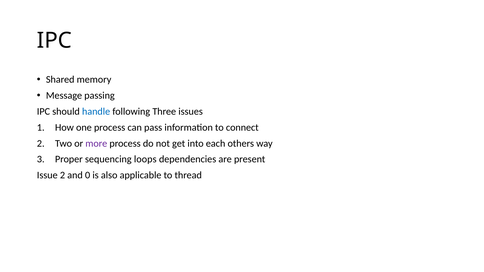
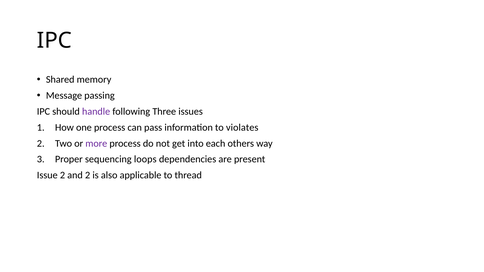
handle colour: blue -> purple (96, 112)
connect: connect -> violates (242, 128)
and 0: 0 -> 2 (88, 175)
